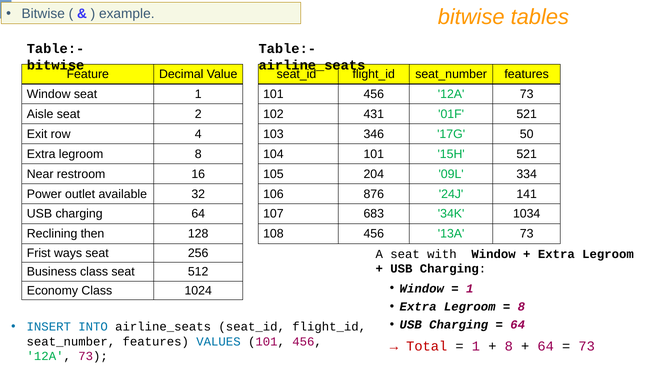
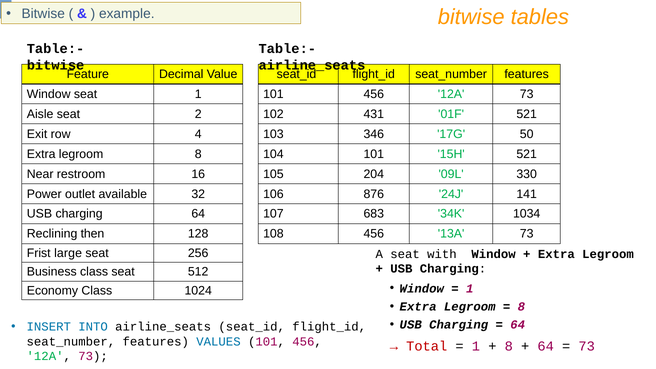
334: 334 -> 330 (527, 174)
ways: ways -> large (68, 253)
